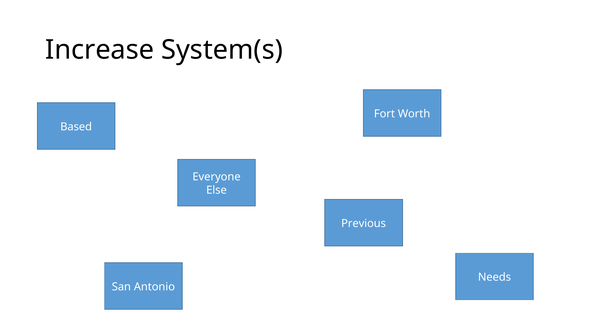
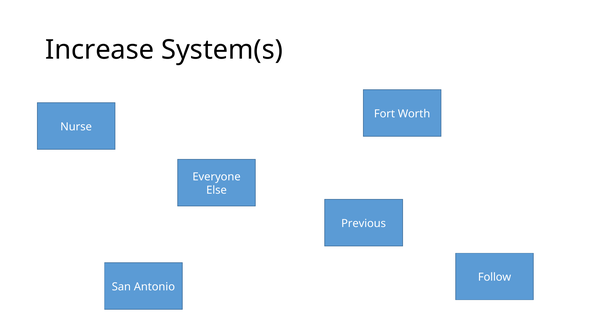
Based: Based -> Nurse (76, 127)
Needs: Needs -> Follow (495, 277)
